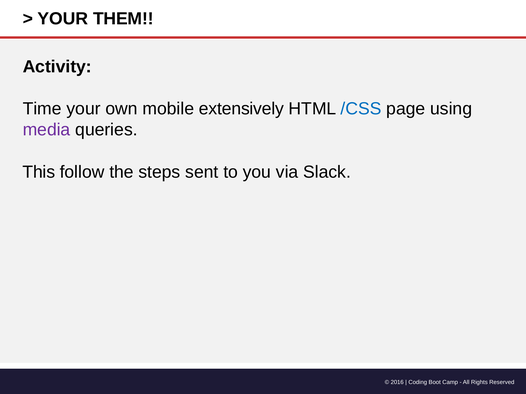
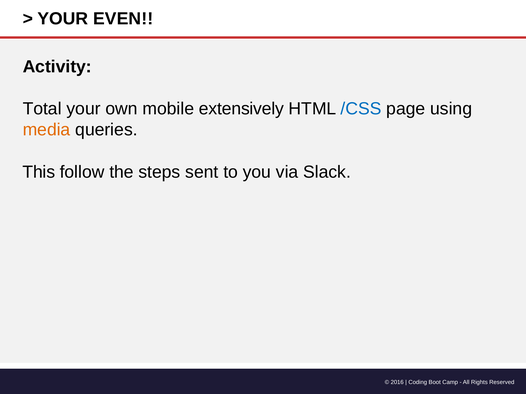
THEM: THEM -> EVEN (123, 19)
Time: Time -> Total (42, 109)
media colour: purple -> orange (47, 130)
